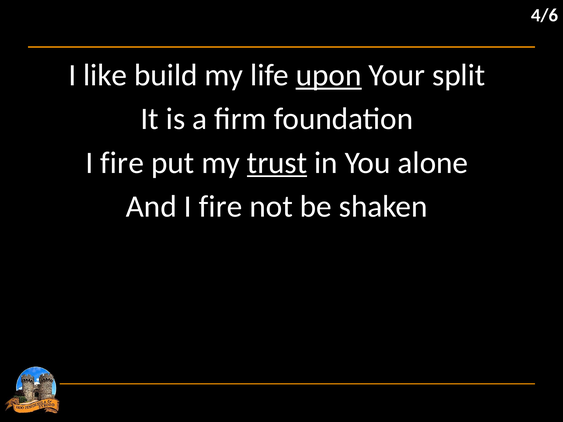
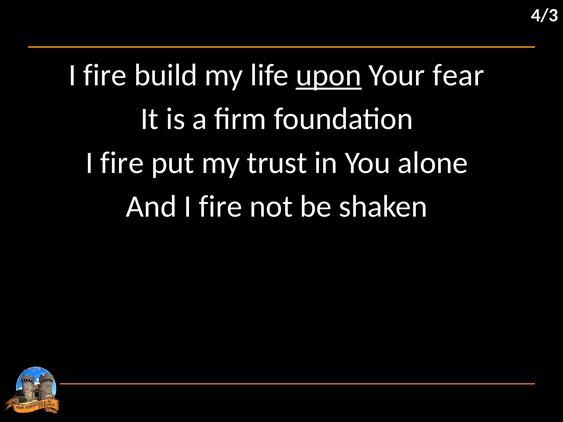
4/6: 4/6 -> 4/3 (544, 15)
like: like -> fire (105, 75)
split: split -> fear (458, 75)
trust underline: present -> none (277, 163)
